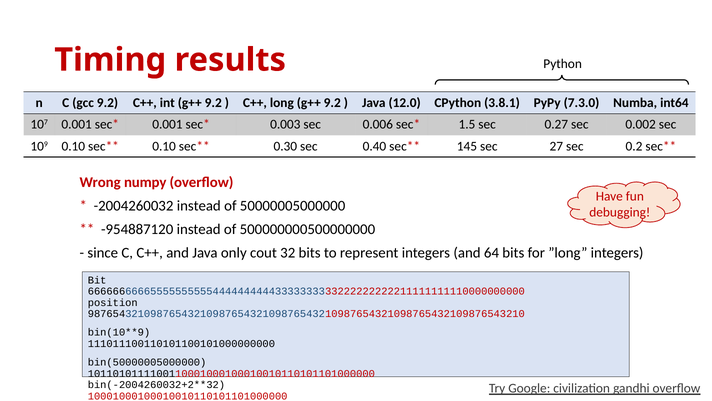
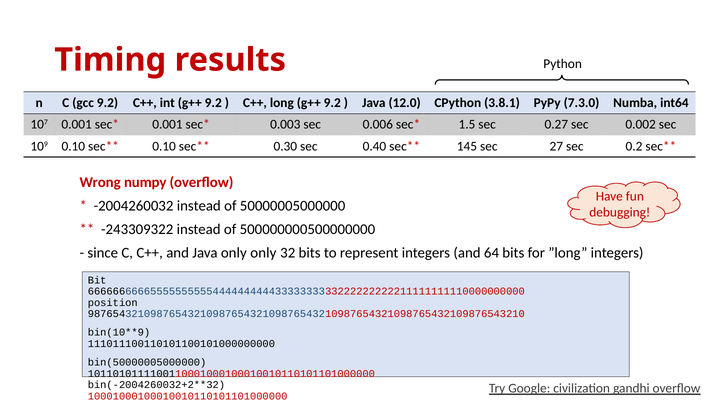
-954887120: -954887120 -> -243309322 (137, 229)
only cout: cout -> only (263, 252)
